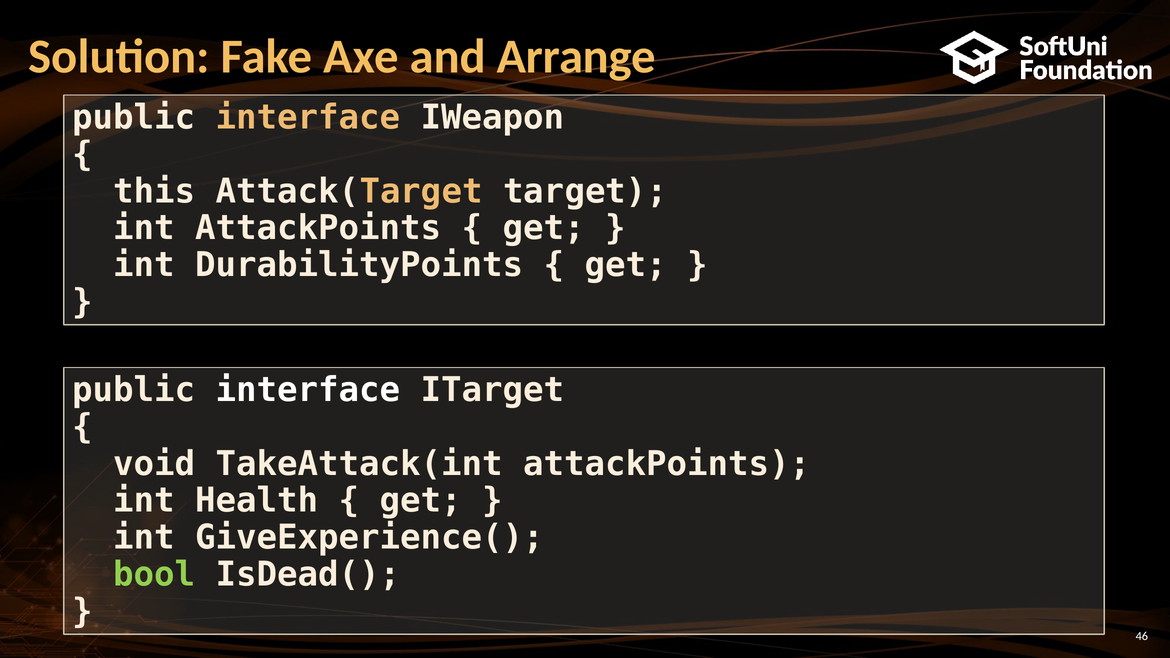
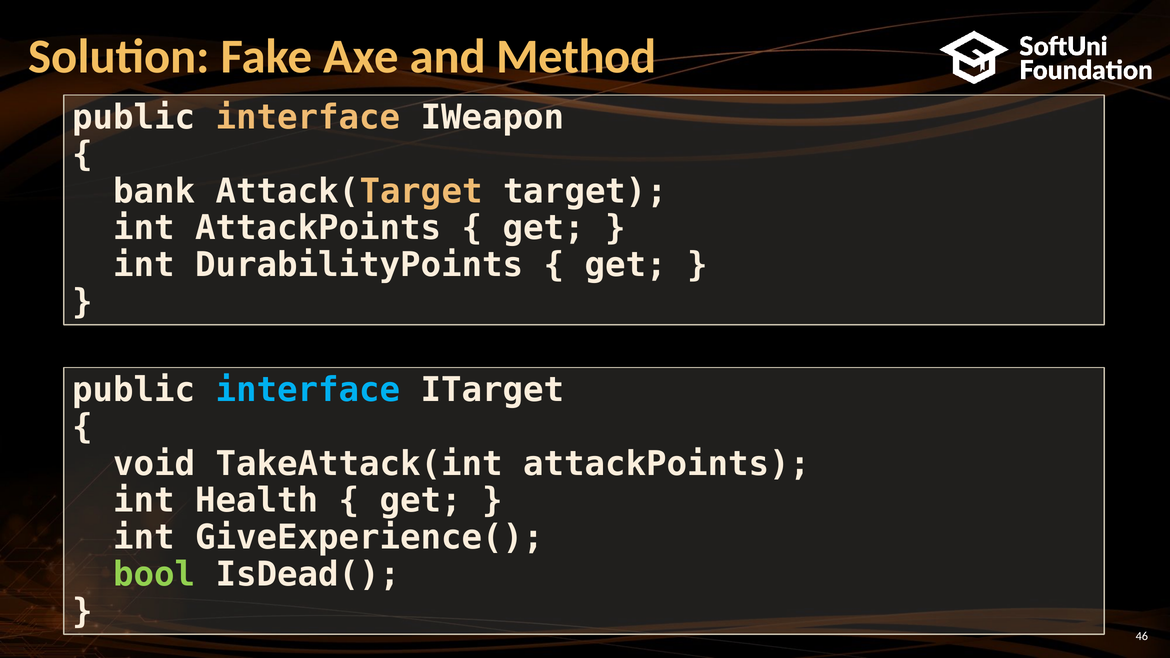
Arrange: Arrange -> Method (576, 57)
this: this -> bank (154, 191)
interface colour: white -> light blue (308, 390)
